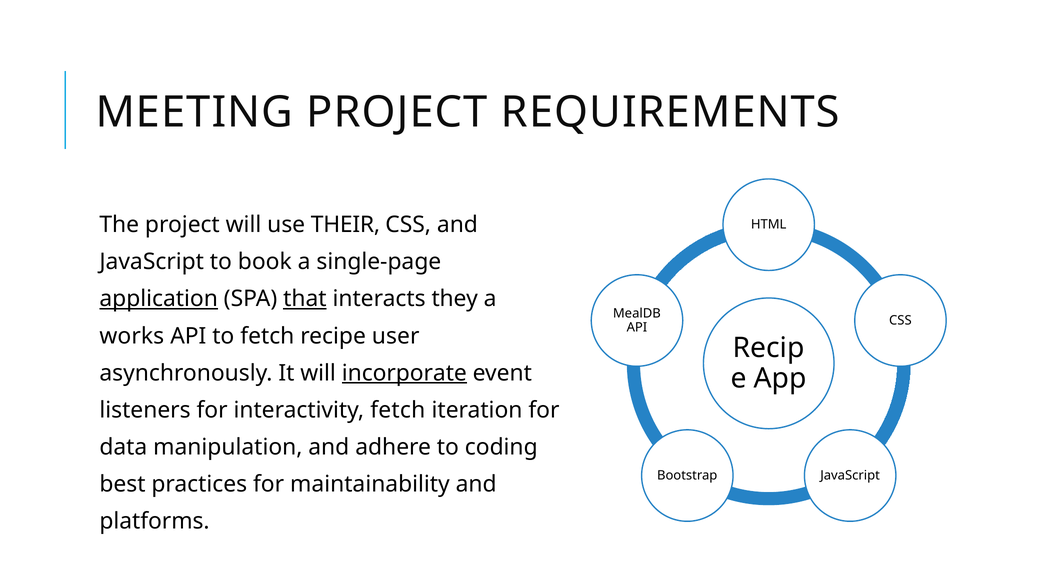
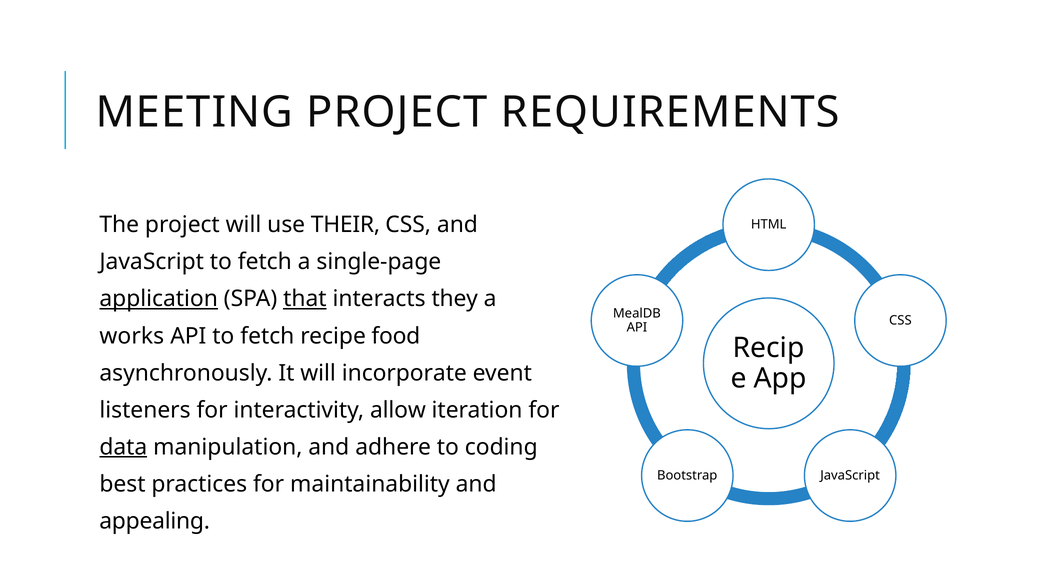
JavaScript to book: book -> fetch (265, 262)
user: user -> food (396, 336)
incorporate underline: present -> none (404, 373)
interactivity fetch: fetch -> allow (398, 410)
data underline: none -> present (123, 447)
platforms: platforms -> appealing (155, 521)
